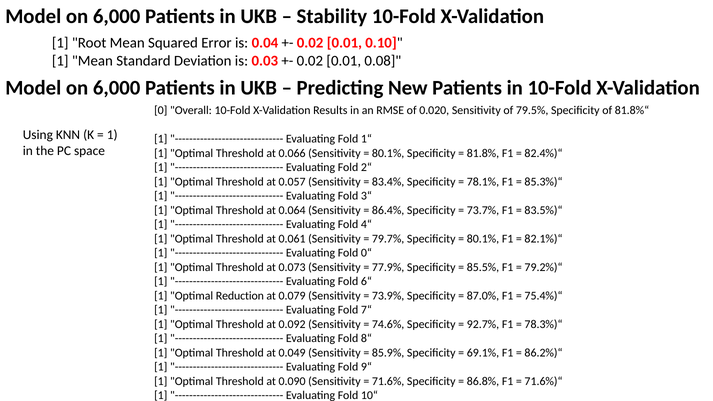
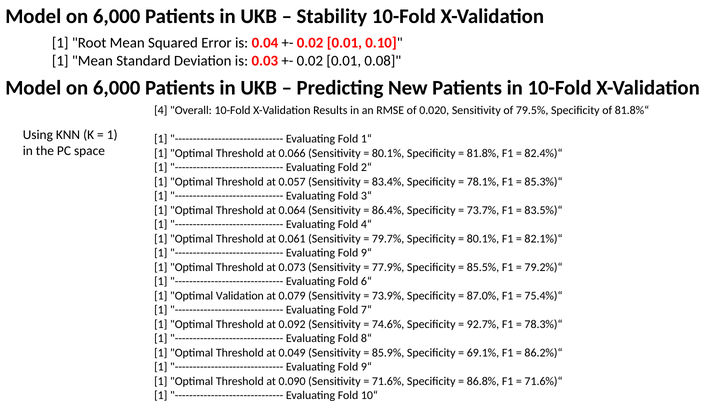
0: 0 -> 4 (161, 110)
0“: 0“ -> 9“ (366, 253)
Reduction: Reduction -> Validation (240, 296)
